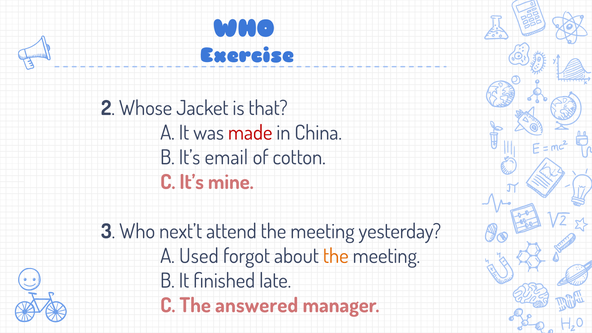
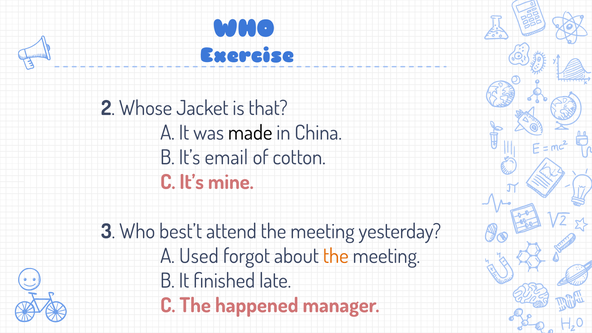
made colour: red -> black (250, 133)
next’t: next’t -> best’t (181, 232)
answered: answered -> happened (257, 305)
